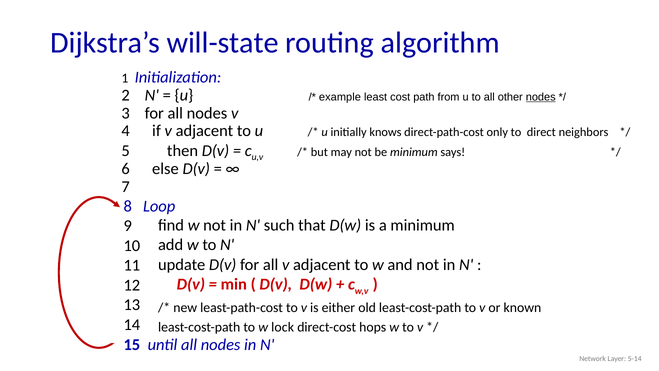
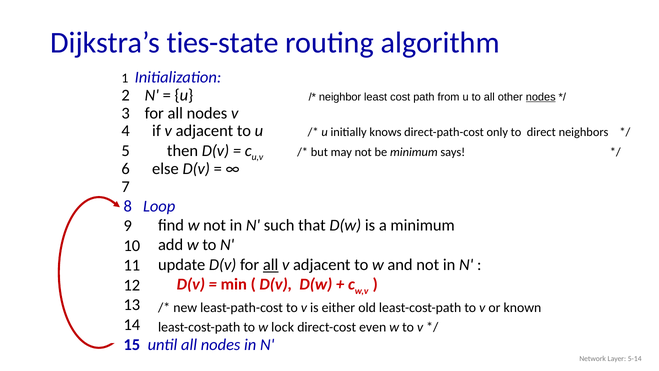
will-state: will-state -> ties-state (223, 43)
example: example -> neighbor (340, 97)
all underline: none -> present (271, 264)
hops: hops -> even (373, 327)
